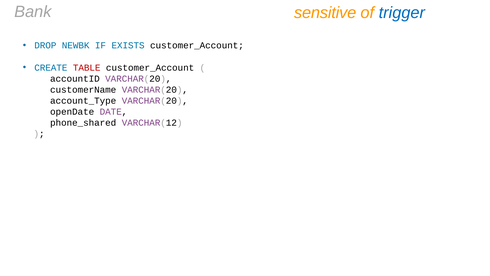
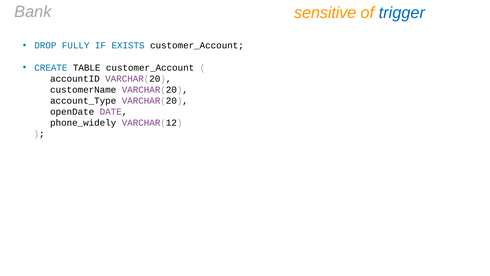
NEWBK: NEWBK -> FULLY (76, 46)
TABLE colour: red -> black (87, 68)
phone_shared: phone_shared -> phone_widely (83, 123)
